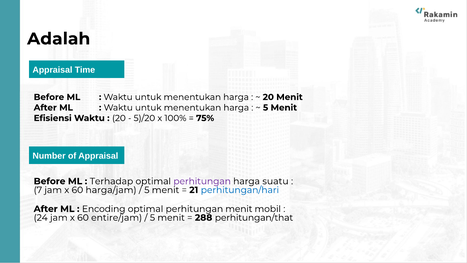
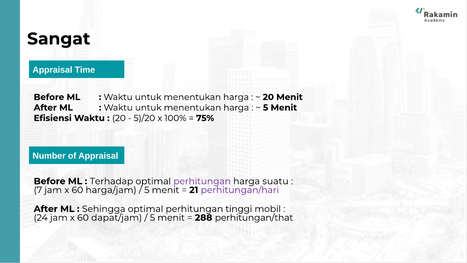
Adalah: Adalah -> Sangat (59, 39)
perhitungan/hari colour: blue -> purple (240, 190)
Encoding: Encoding -> Sehingga (104, 209)
perhitungan menit: menit -> tinggi (239, 209)
entire/jam: entire/jam -> dapat/jam (117, 217)
